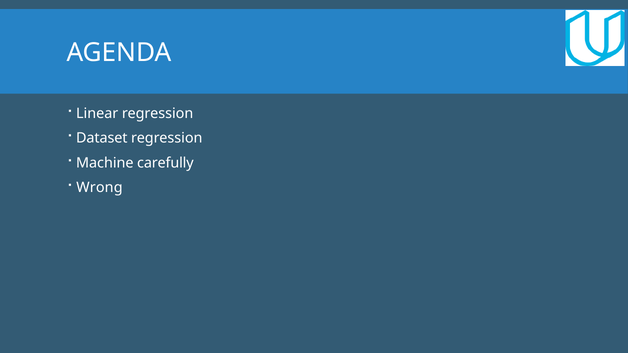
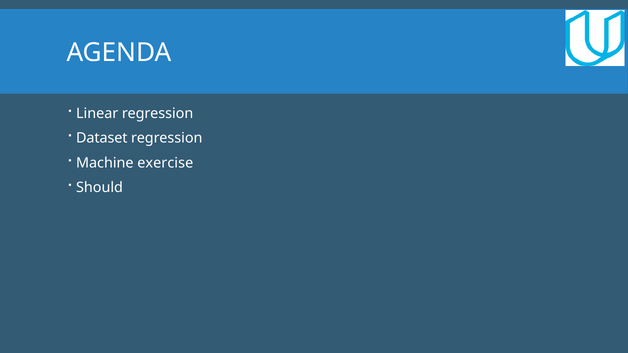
carefully: carefully -> exercise (165, 163)
Wrong: Wrong -> Should (100, 188)
